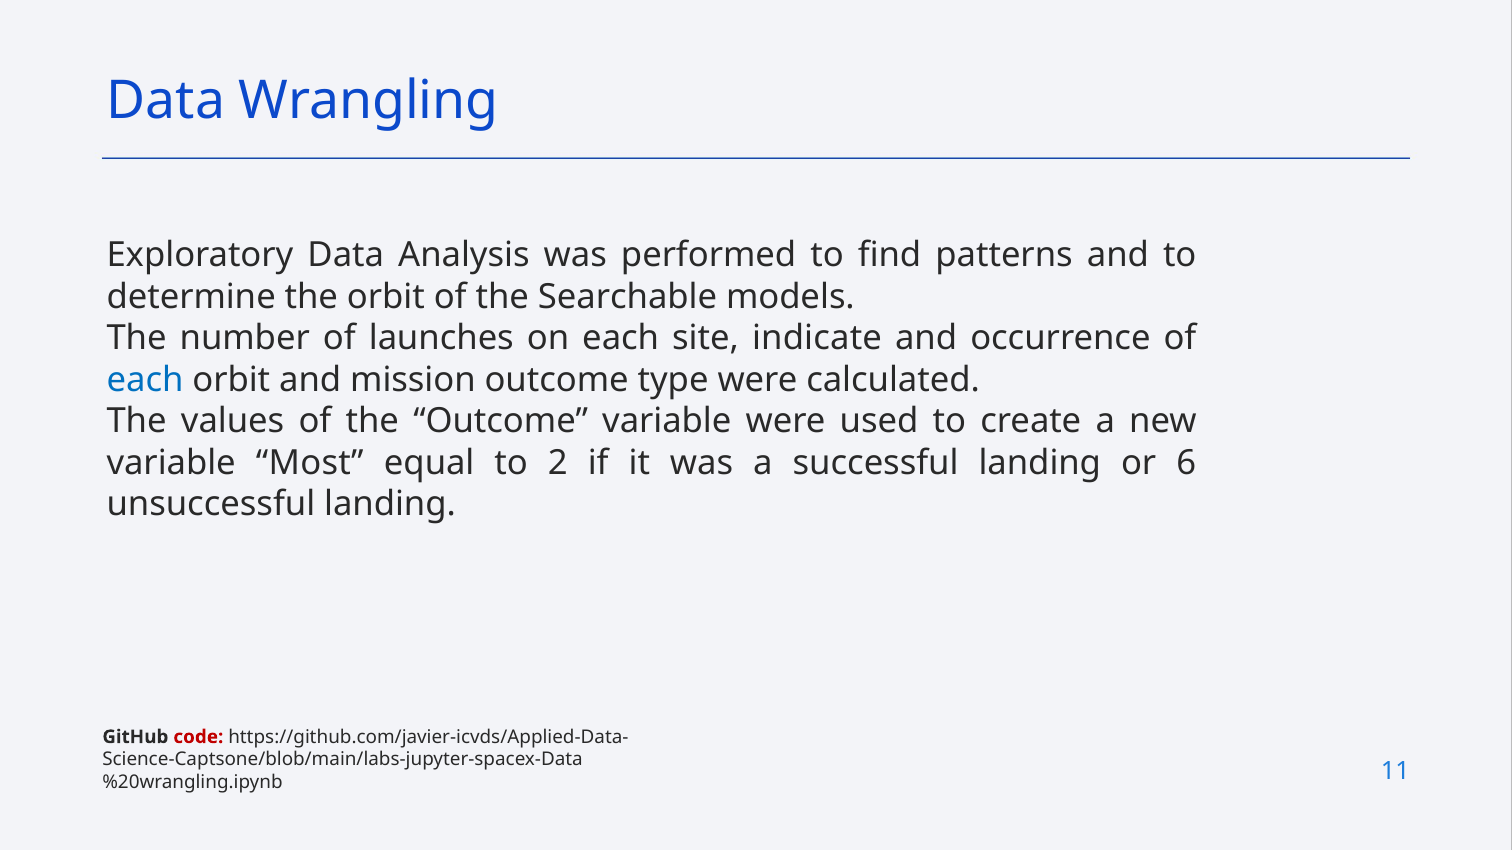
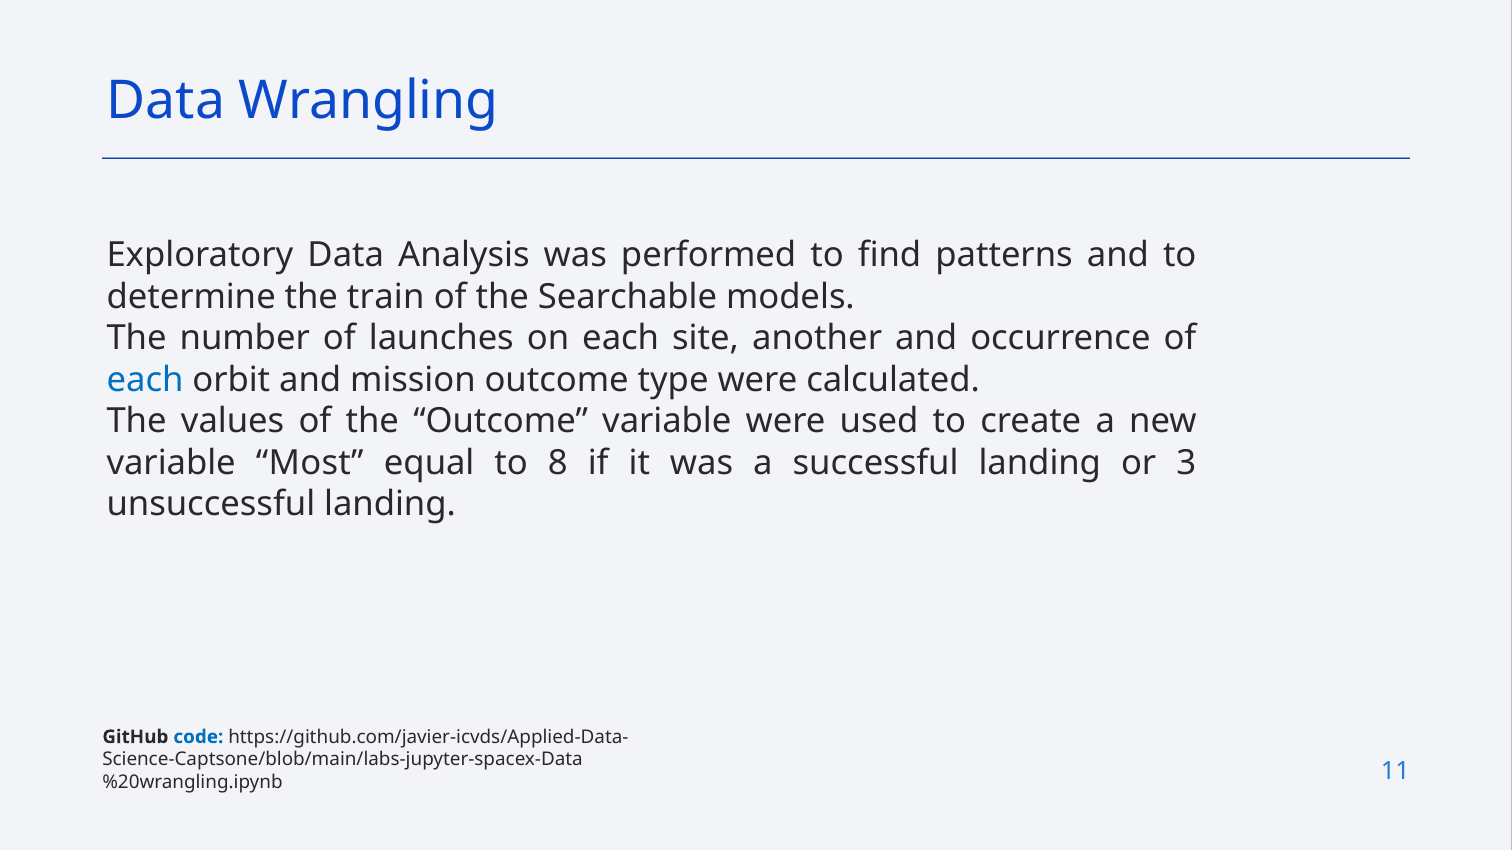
the orbit: orbit -> train (386, 297)
indicate: indicate -> another (817, 338)
2: 2 -> 8 (558, 463)
6: 6 -> 3 (1186, 463)
code colour: red -> blue (198, 737)
